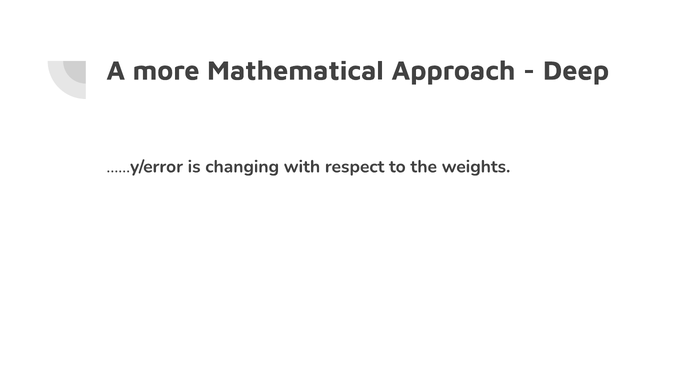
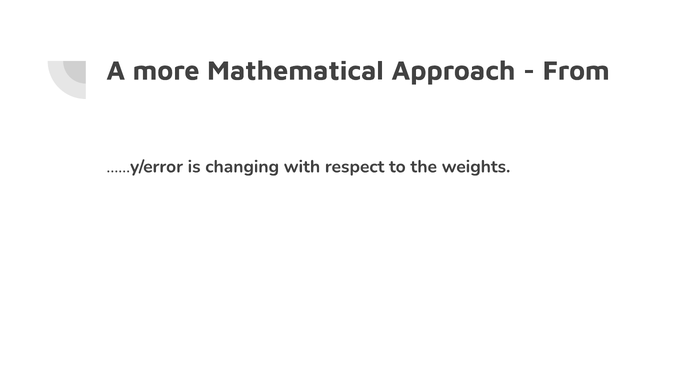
Deep: Deep -> From (576, 71)
